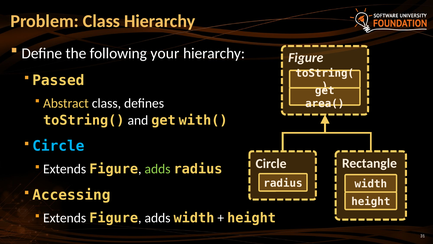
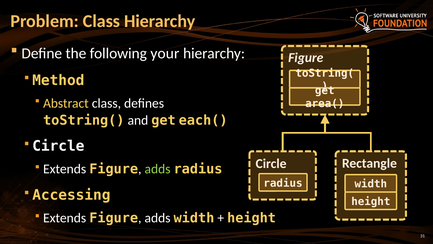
Passed: Passed -> Method (58, 80)
with(: with( -> each( (203, 120)
Circle colour: light blue -> white (58, 146)
